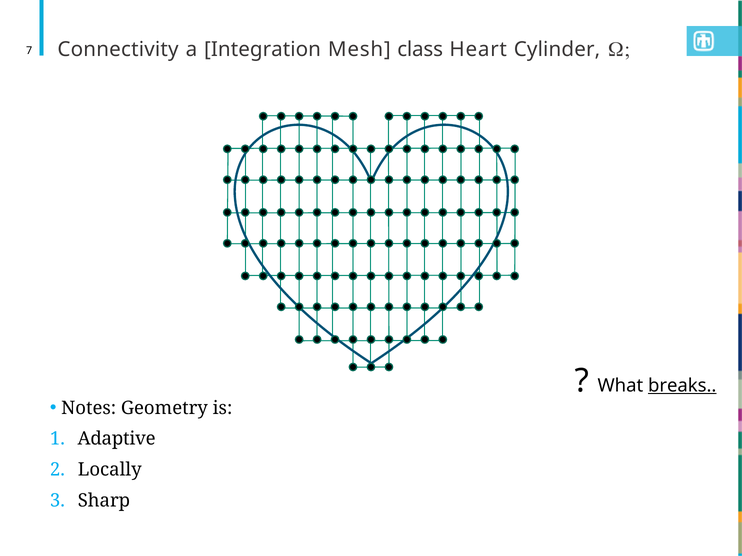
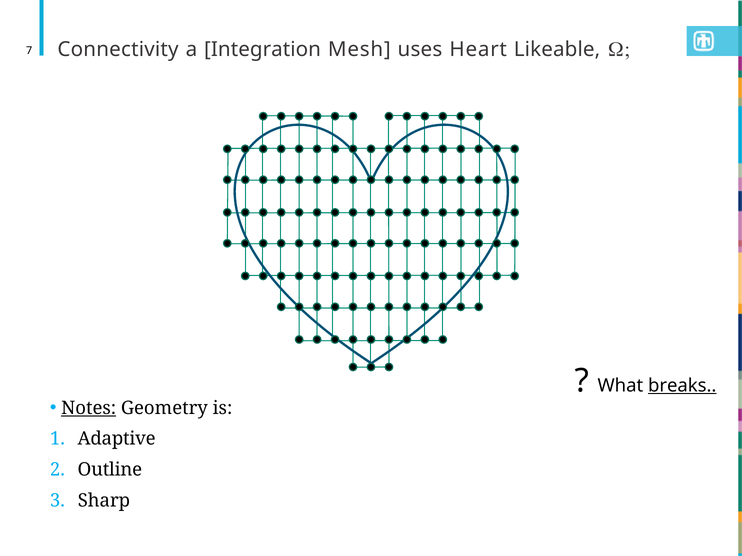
class: class -> uses (420, 50)
Cylinder: Cylinder -> Likeable (557, 50)
Notes underline: none -> present (89, 408)
Locally: Locally -> Outline (110, 470)
